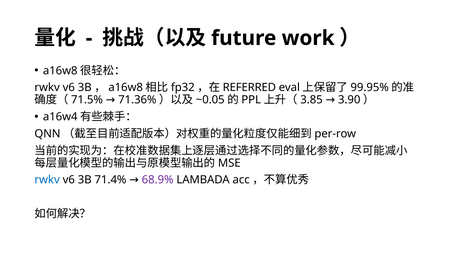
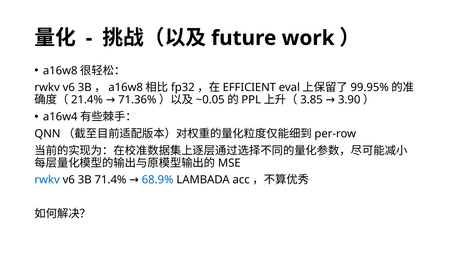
REFERRED: REFERRED -> EFFICIENT (249, 87)
71.5%: 71.5% -> 21.4% (87, 100)
68.9% colour: purple -> blue (158, 179)
